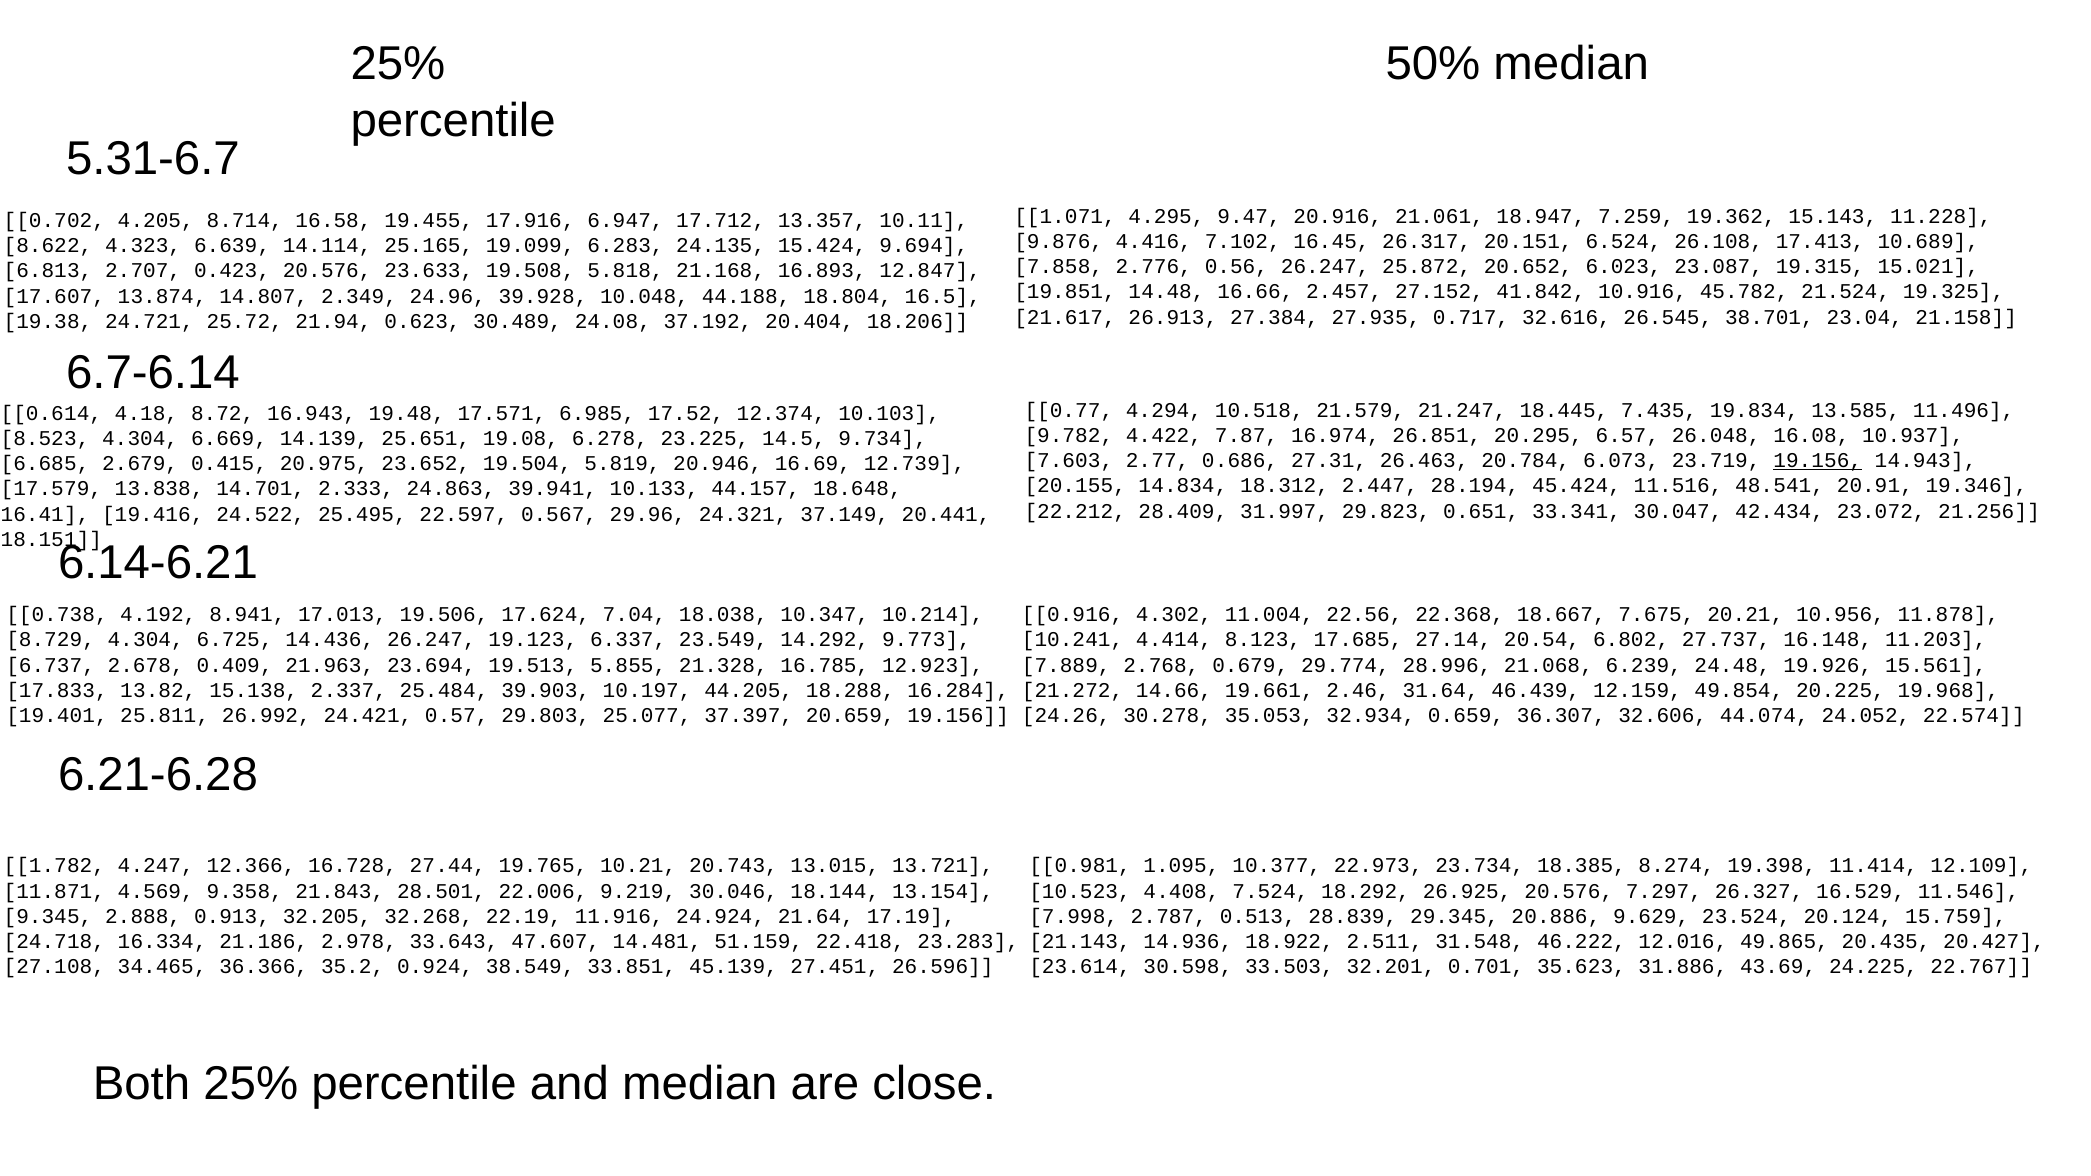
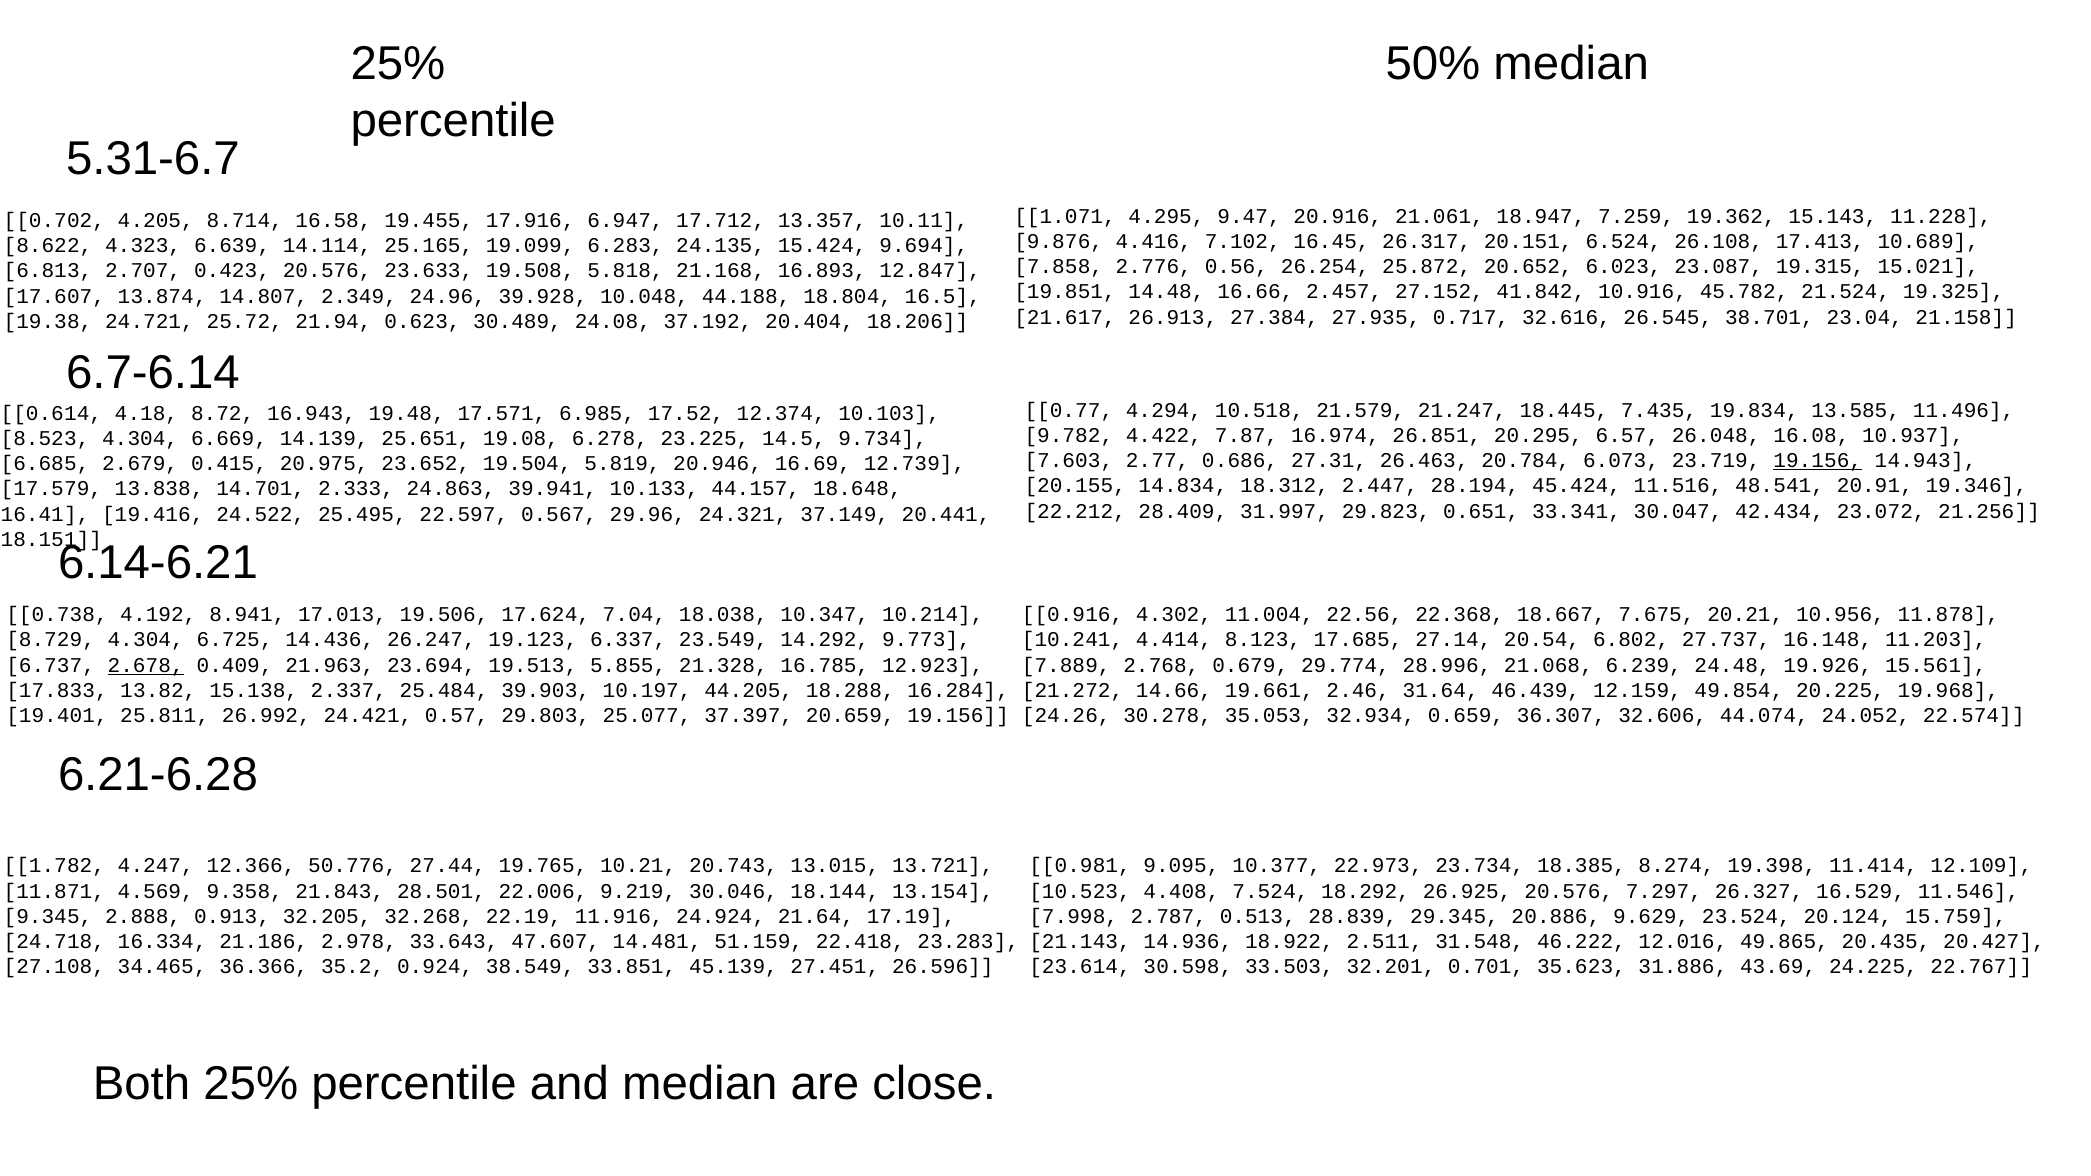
0.56 26.247: 26.247 -> 26.254 (1325, 267)
2.678 underline: none -> present (146, 665)
16.728: 16.728 -> 50.776 (352, 866)
1.095: 1.095 -> 9.095 (1181, 866)
